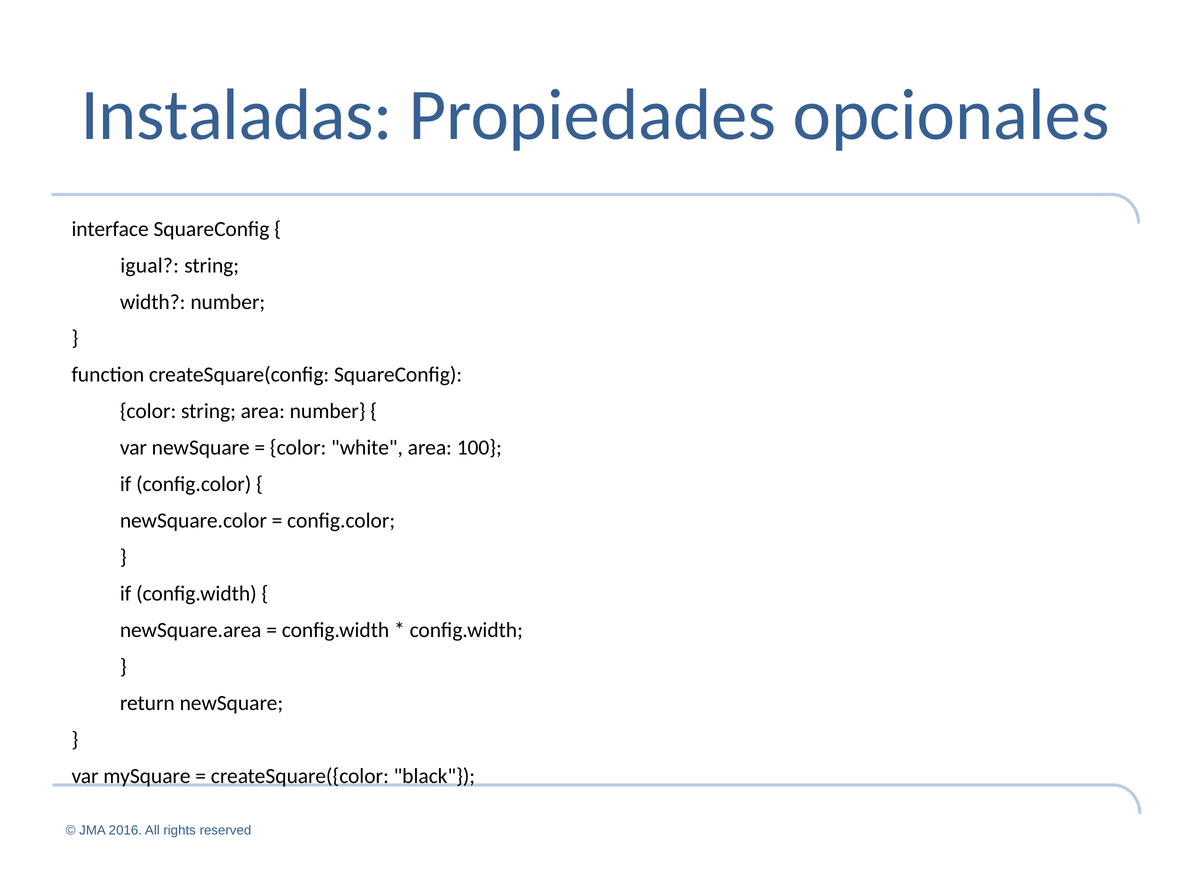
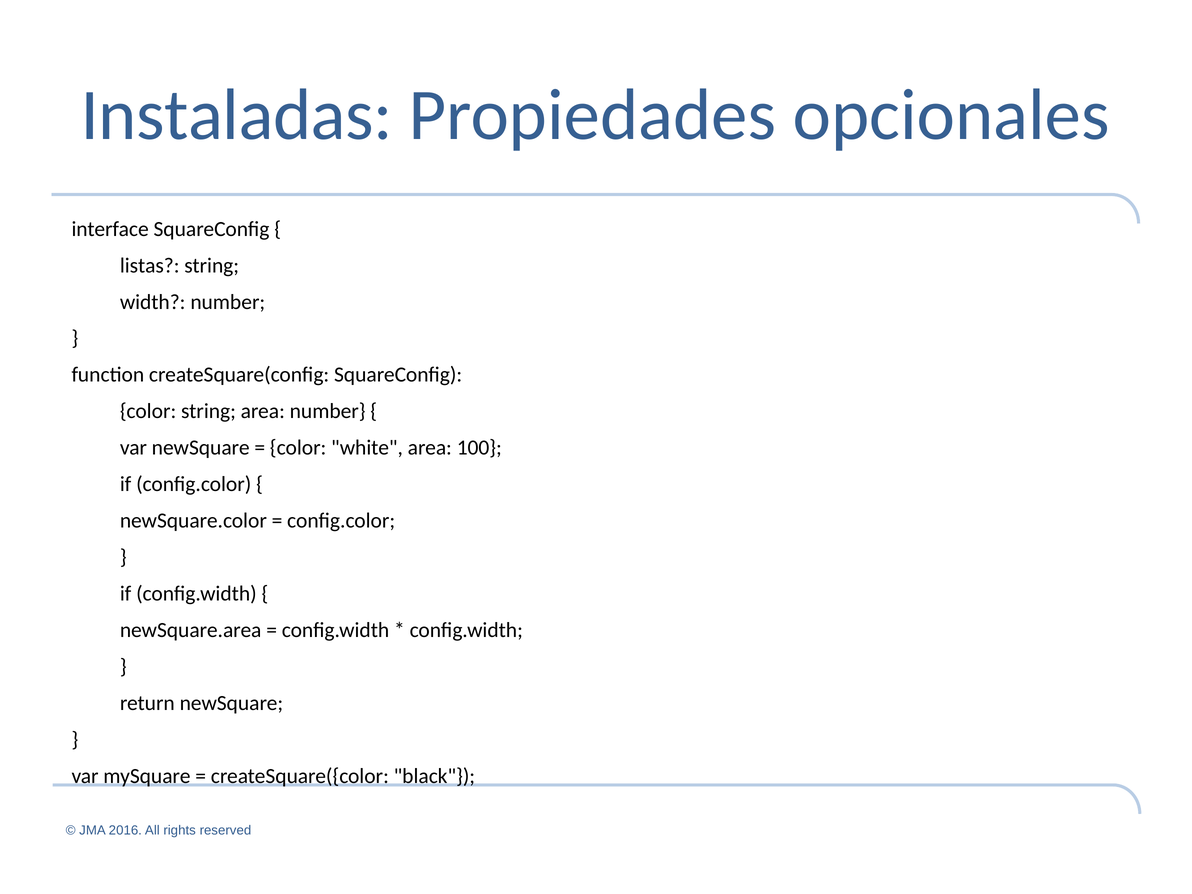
igual: igual -> listas (150, 265)
